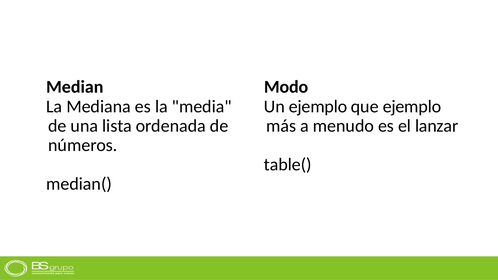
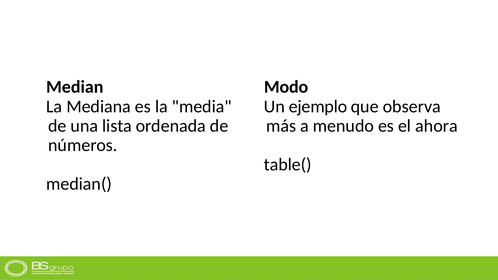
que ejemplo: ejemplo -> observa (412, 106)
lanzar: lanzar -> ahora (437, 126)
